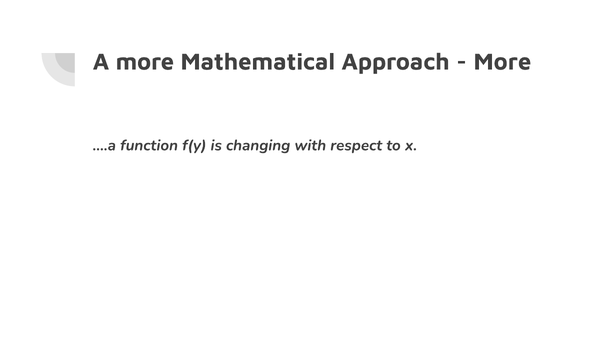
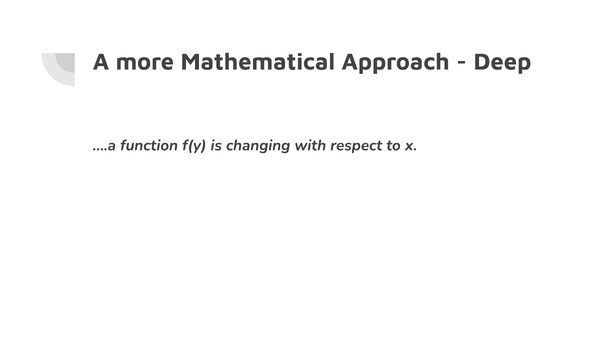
More: More -> Deep (502, 62)
